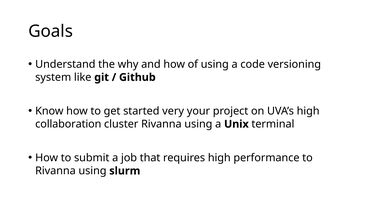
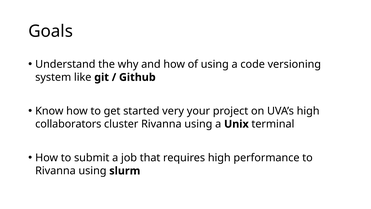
collaboration: collaboration -> collaborators (68, 124)
